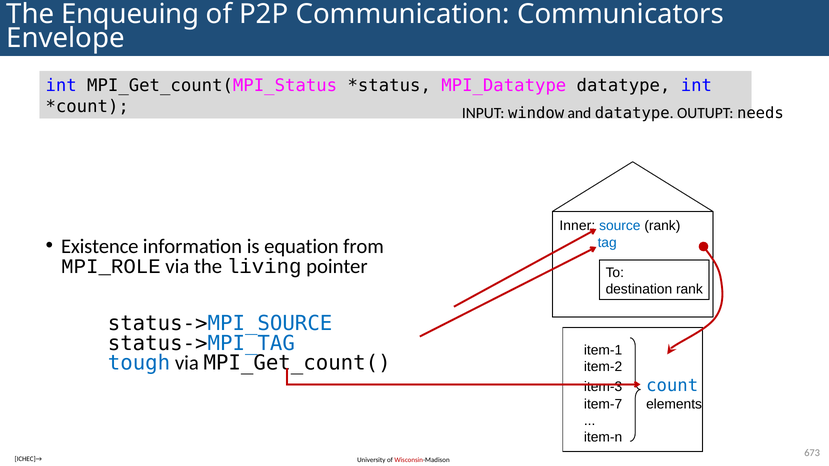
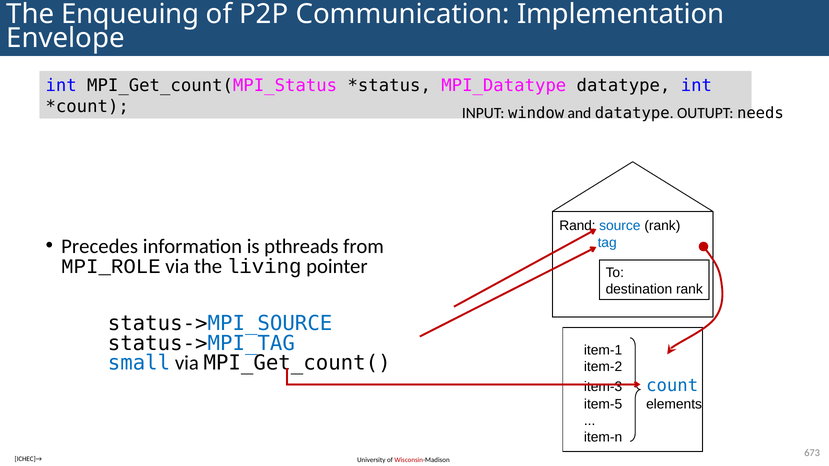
Communicators: Communicators -> Implementation (621, 14)
Inner: Inner -> Rand (577, 226)
Existence: Existence -> Precedes (100, 247)
equation: equation -> pthreads (301, 247)
tough: tough -> small (139, 363)
item-7: item-7 -> item-5 (603, 404)
